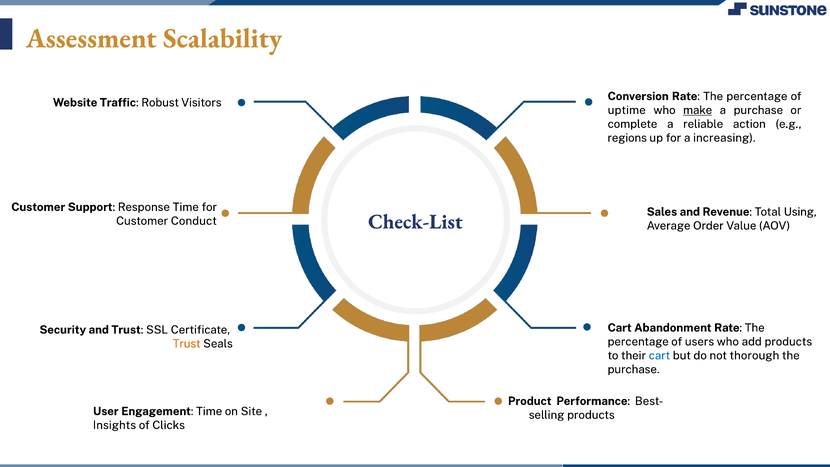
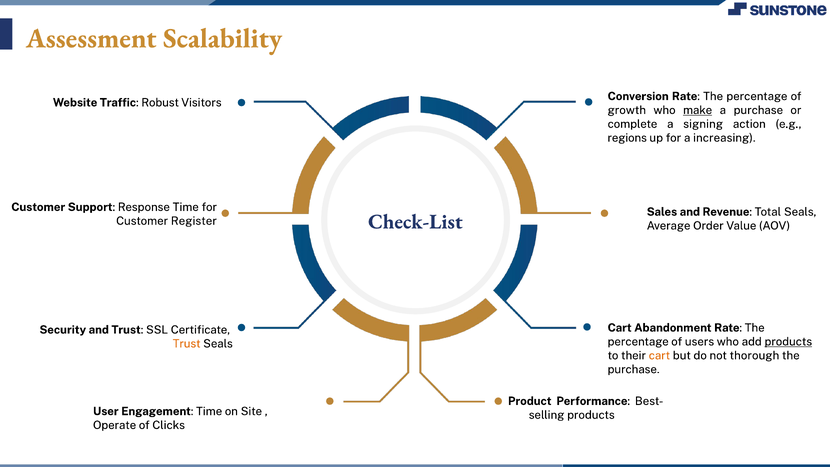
uptime: uptime -> growth (627, 110)
reliable: reliable -> signing (703, 124)
Total Using: Using -> Seals (800, 212)
Conduct: Conduct -> Register (194, 221)
products underline: none -> present (788, 342)
cart colour: blue -> orange (659, 355)
Insights: Insights -> Operate (115, 425)
